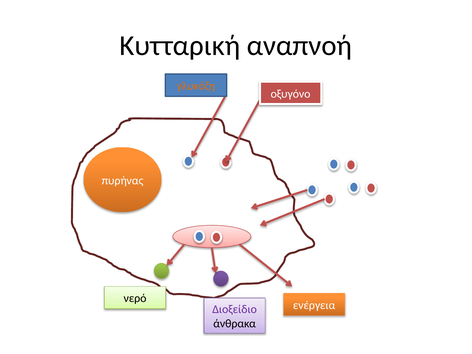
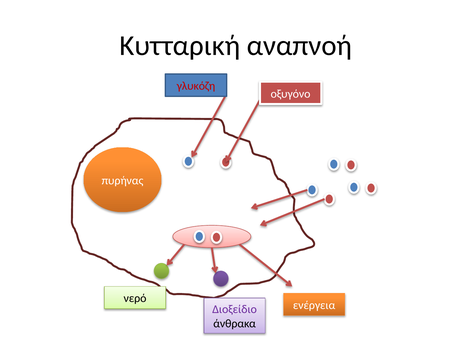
γλυκόζη colour: orange -> red (196, 86)
